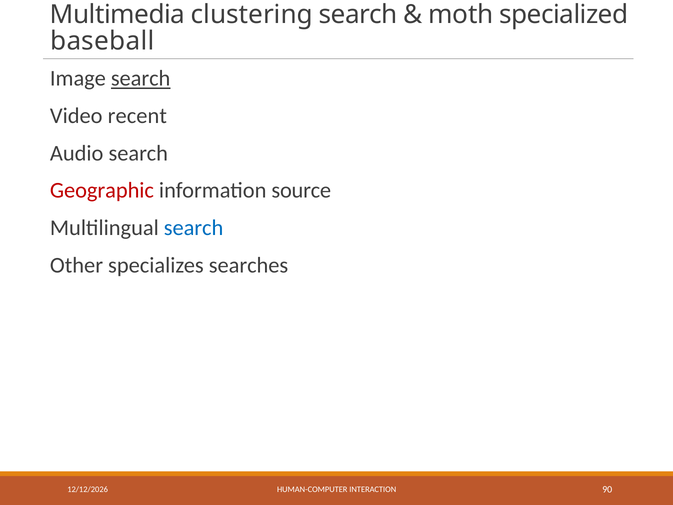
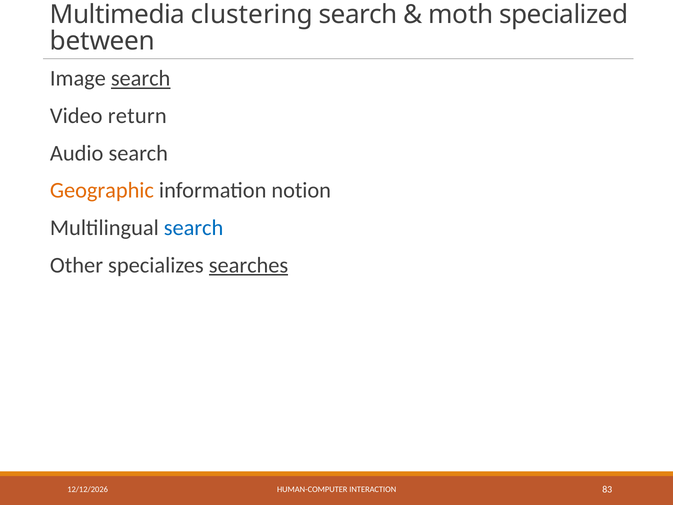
baseball: baseball -> between (103, 41)
recent: recent -> return (137, 116)
Geographic colour: red -> orange (102, 190)
source: source -> notion (301, 190)
searches underline: none -> present (249, 265)
90: 90 -> 83 (607, 489)
